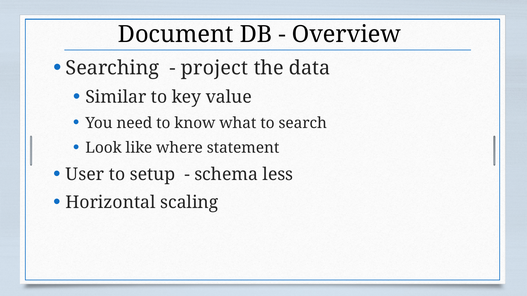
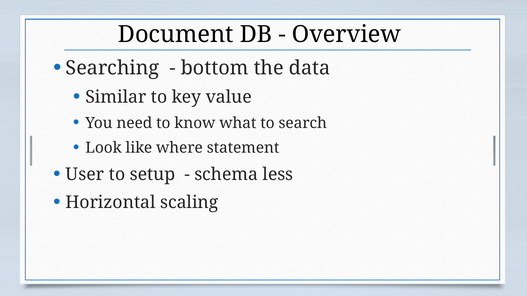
project: project -> bottom (215, 68)
